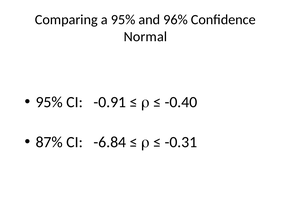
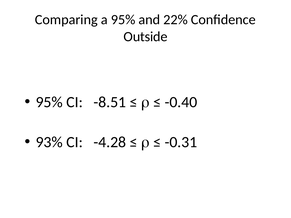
96%: 96% -> 22% (176, 20)
Normal: Normal -> Outside (146, 37)
-0.91: -0.91 -> -8.51 (110, 102)
87%: 87% -> 93% (49, 142)
-6.84: -6.84 -> -4.28 (110, 142)
